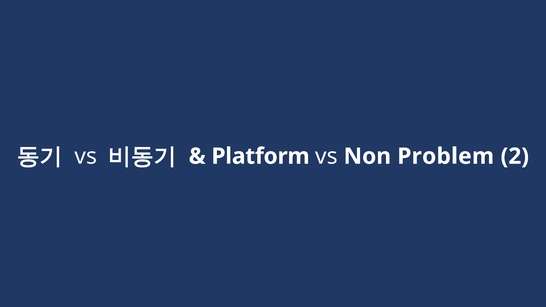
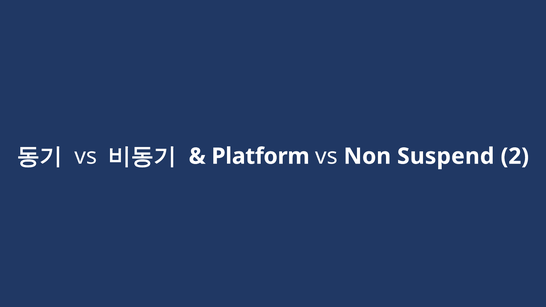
Problem: Problem -> Suspend (446, 156)
